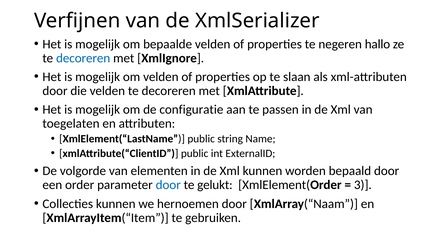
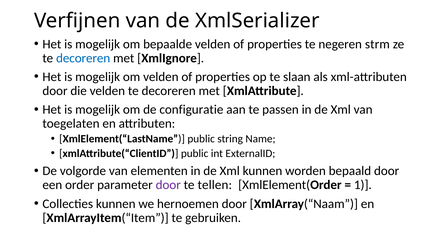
hallo: hallo -> strm (377, 44)
door colour: blue -> purple (168, 185)
gelukt: gelukt -> tellen (215, 185)
3: 3 -> 1 (363, 185)
